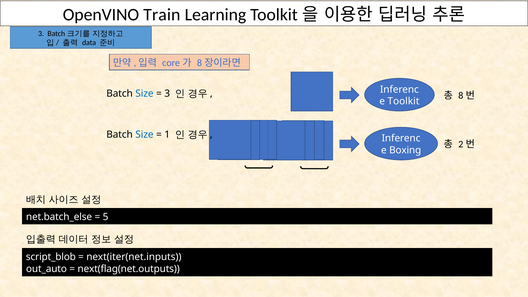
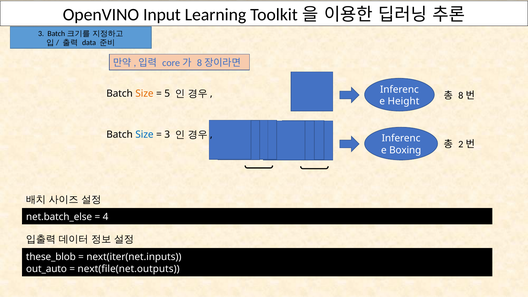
Train: Train -> Input (162, 15)
Size colour: blue -> orange (144, 94)
3: 3 -> 5 (167, 94)
Toolkit: Toolkit -> Height (403, 101)
1: 1 -> 3 (167, 134)
5: 5 -> 4 (106, 217)
script_blob: script_blob -> these_blob (51, 257)
next(flag(net.outputs: next(flag(net.outputs -> next(file(net.outputs (129, 269)
